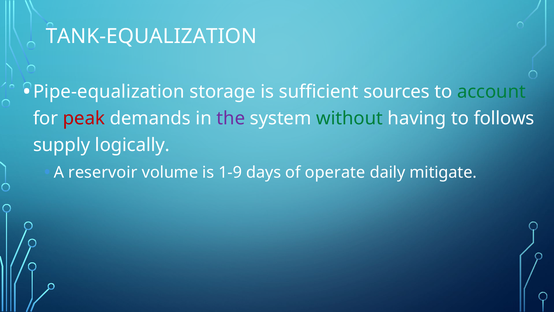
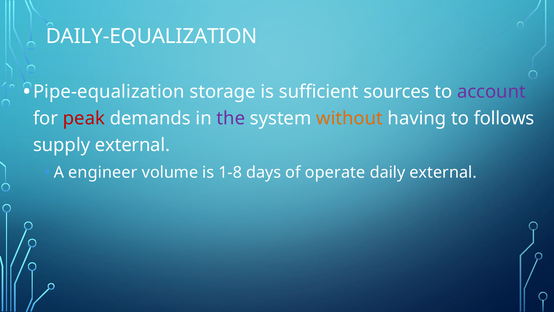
TANK-EQUALIZATION: TANK-EQUALIZATION -> DAILY-EQUALIZATION (151, 36)
account colour: green -> purple (491, 92)
without colour: green -> orange (349, 118)
supply logically: logically -> external (133, 145)
reservoir: reservoir -> engineer (103, 172)
1-9: 1-9 -> 1-8 (230, 172)
daily mitigate: mitigate -> external (443, 172)
